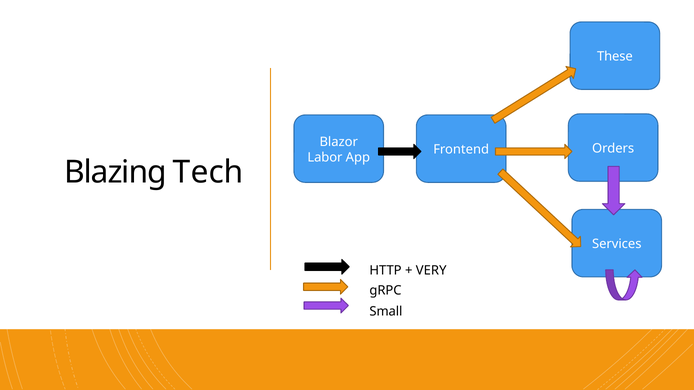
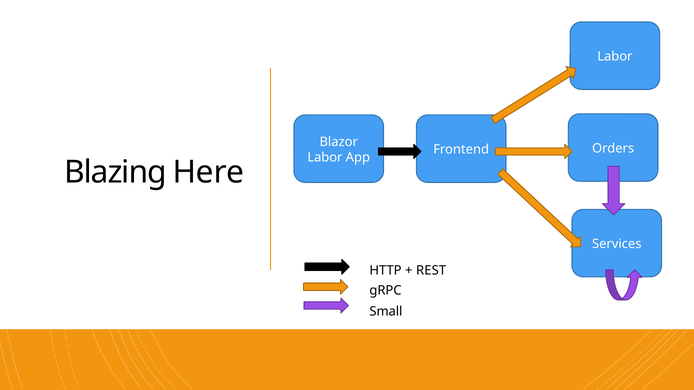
These: These -> Labor (615, 57)
Tech: Tech -> Here (208, 173)
VERY: VERY -> REST (431, 271)
